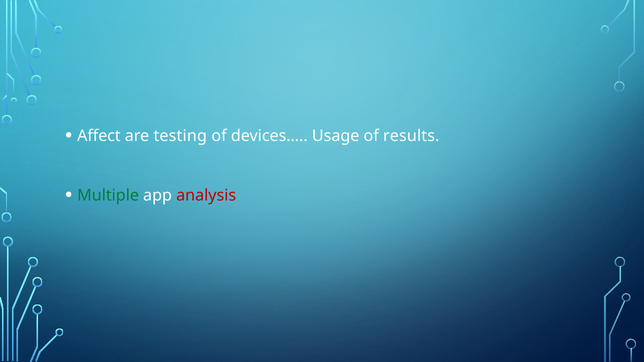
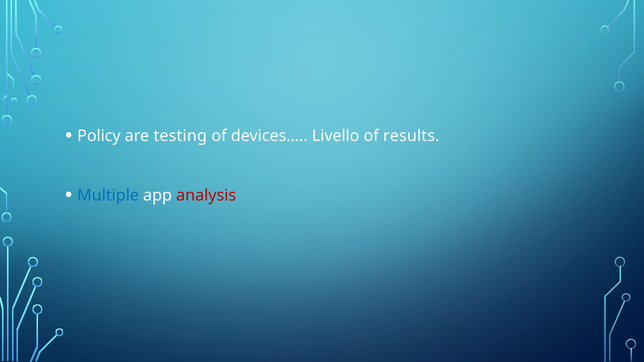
Affect: Affect -> Policy (99, 136)
Usage: Usage -> Livello (336, 136)
Multiple colour: green -> blue (108, 196)
